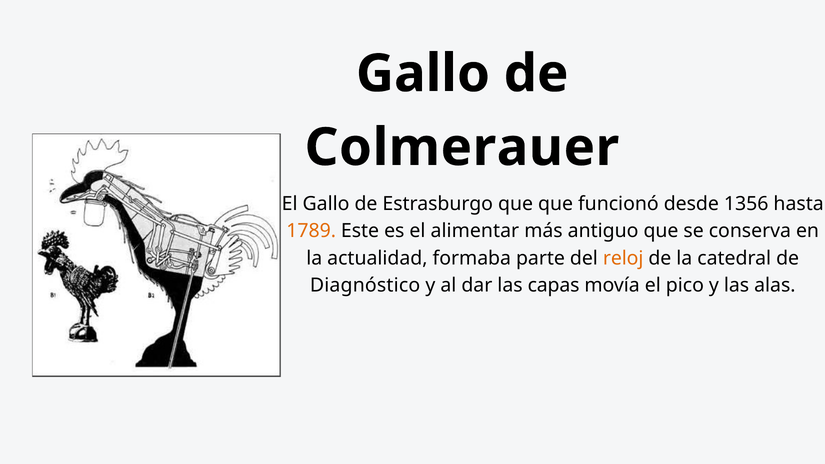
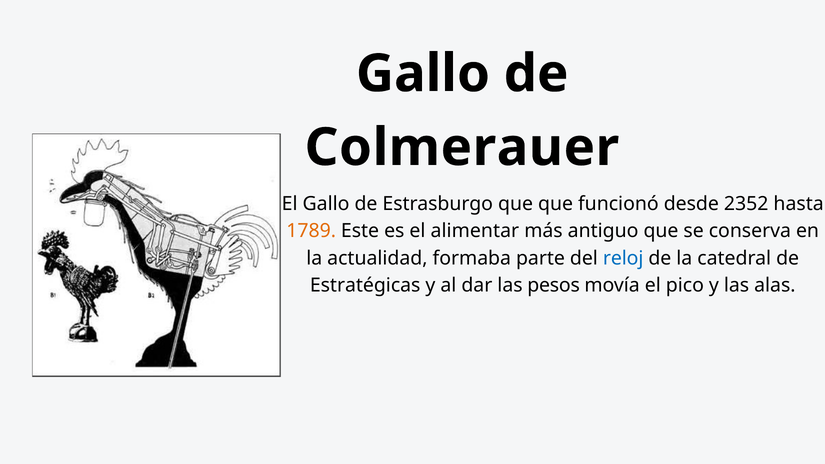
1356: 1356 -> 2352 (746, 204)
reloj colour: orange -> blue (623, 258)
Diagnóstico: Diagnóstico -> Estratégicas (365, 286)
capas: capas -> pesos (554, 286)
